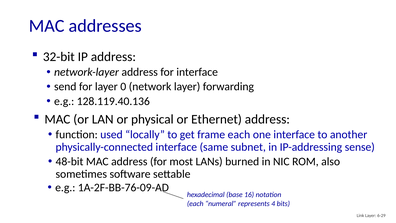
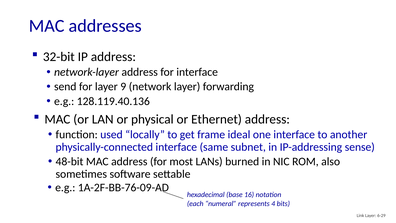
0: 0 -> 9 (123, 87)
frame each: each -> ideal (239, 134)
